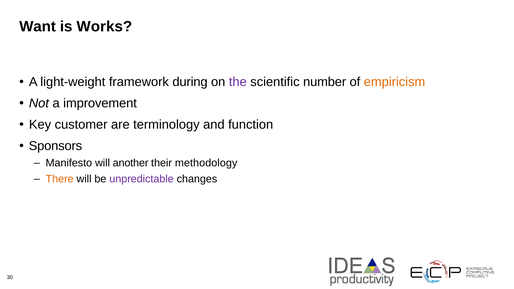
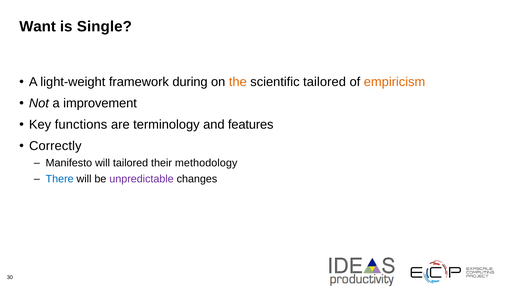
Works: Works -> Single (104, 27)
the colour: purple -> orange (238, 82)
scientific number: number -> tailored (325, 82)
customer: customer -> functions (81, 125)
function: function -> features (251, 125)
Sponsors: Sponsors -> Correctly (55, 146)
will another: another -> tailored (131, 163)
There colour: orange -> blue (60, 179)
